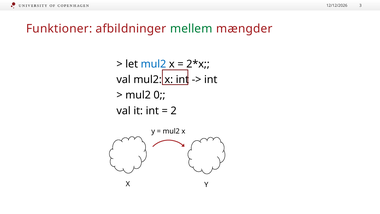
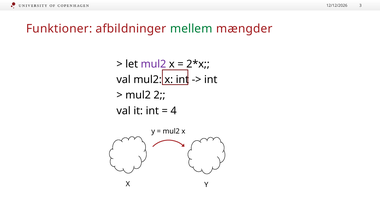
mul2 colour: blue -> purple (153, 64)
0: 0 -> 2 (159, 95)
2: 2 -> 4 (174, 111)
